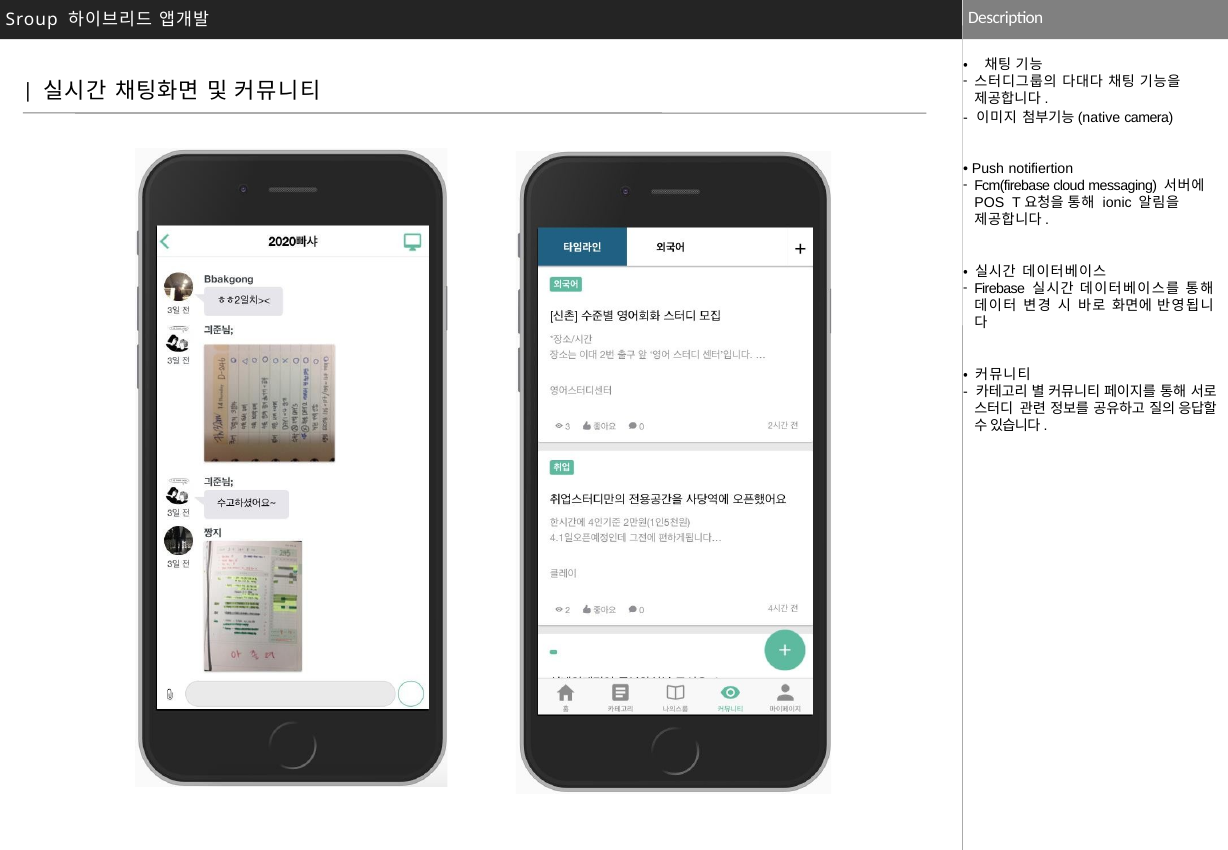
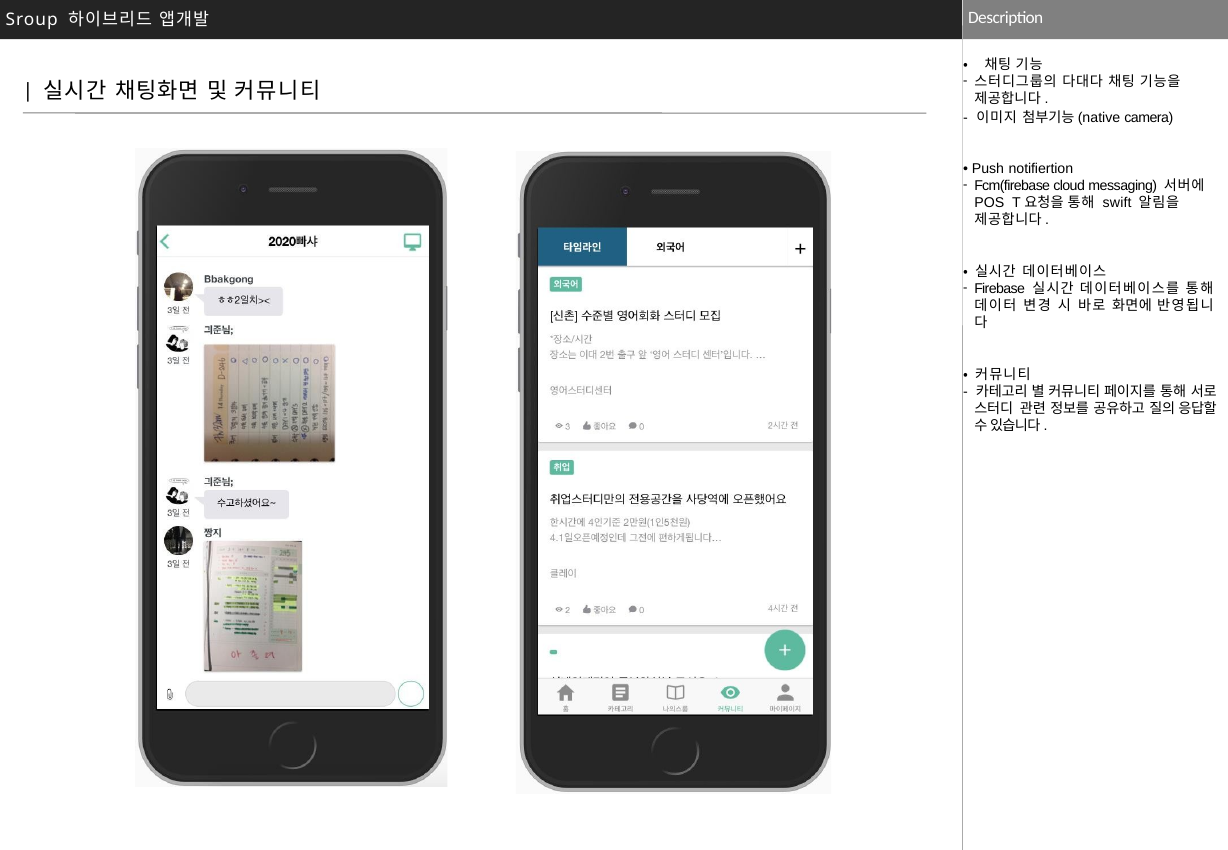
ionic: ionic -> swift (1117, 203)
